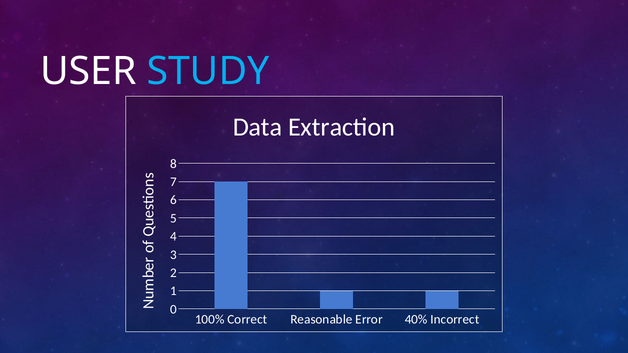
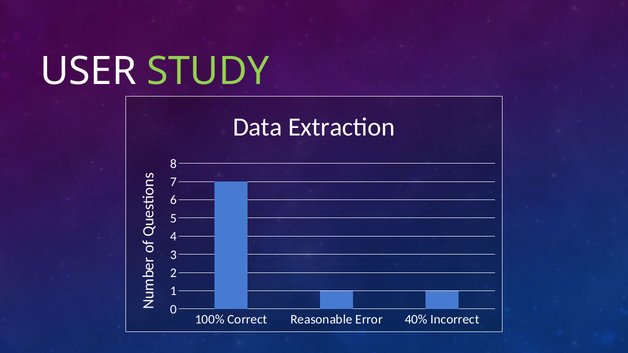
STUDY colour: light blue -> light green (208, 71)
